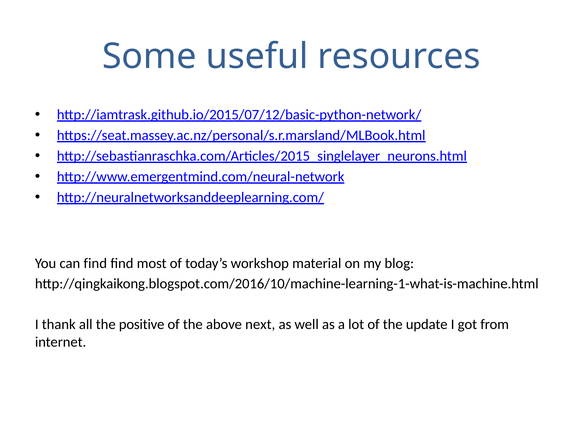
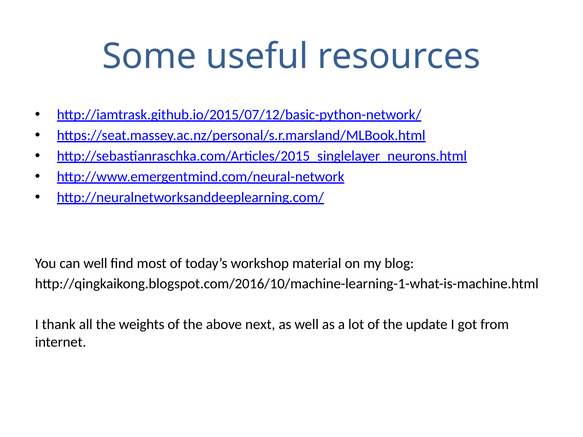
can find: find -> well (95, 263)
positive: positive -> weights (142, 325)
